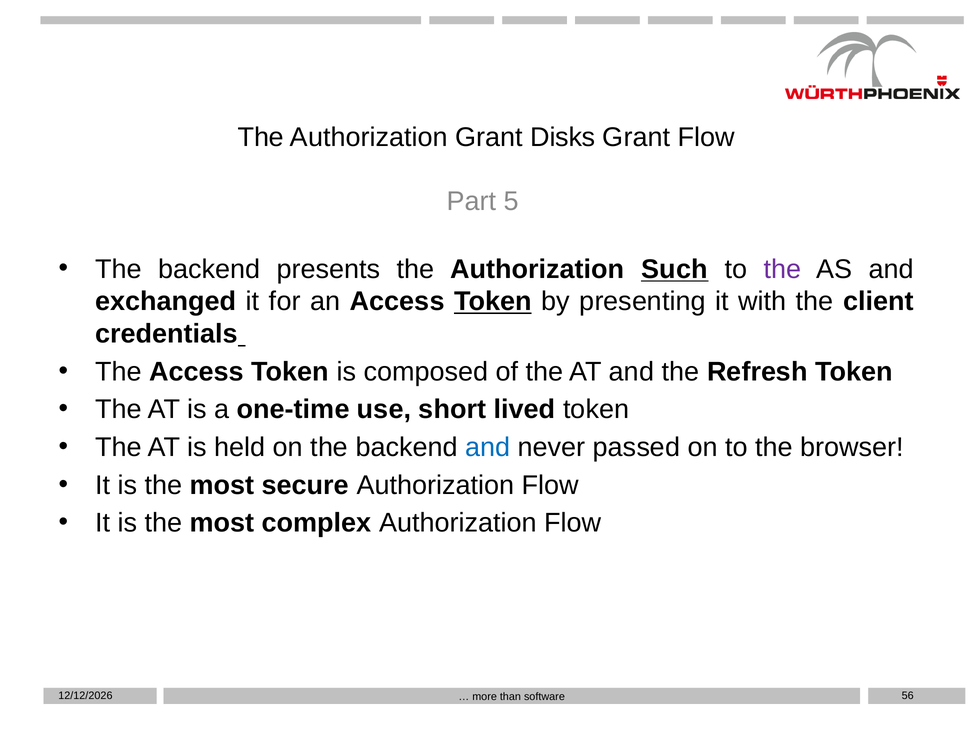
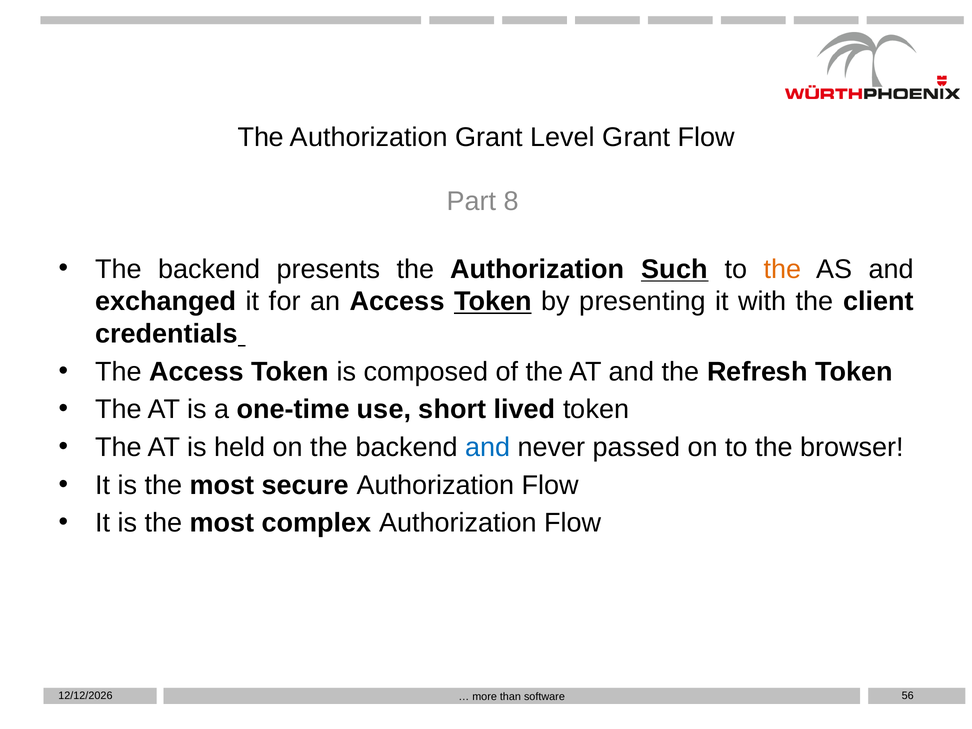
Disks: Disks -> Level (563, 137)
5: 5 -> 8 (511, 201)
the colour: purple -> orange (783, 269)
